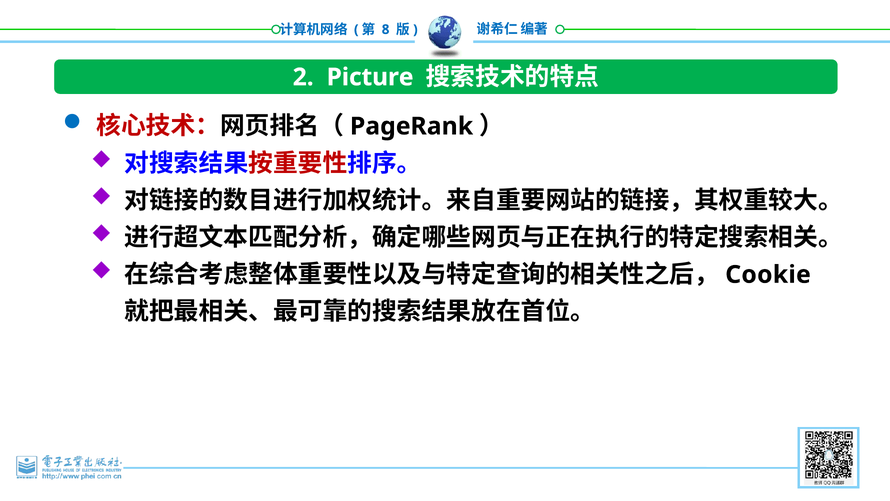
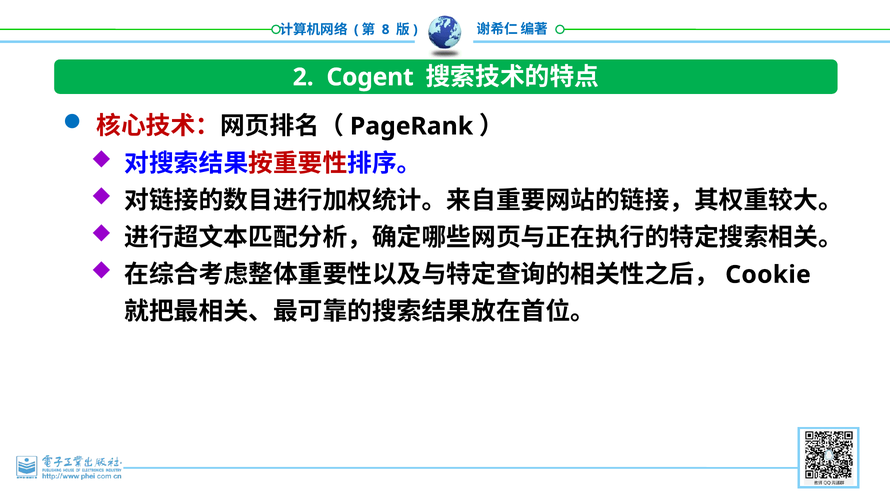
Picture: Picture -> Cogent (370, 77)
